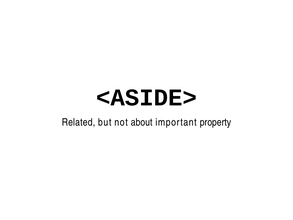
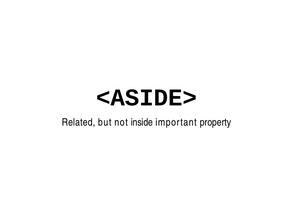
about: about -> inside (142, 122)
